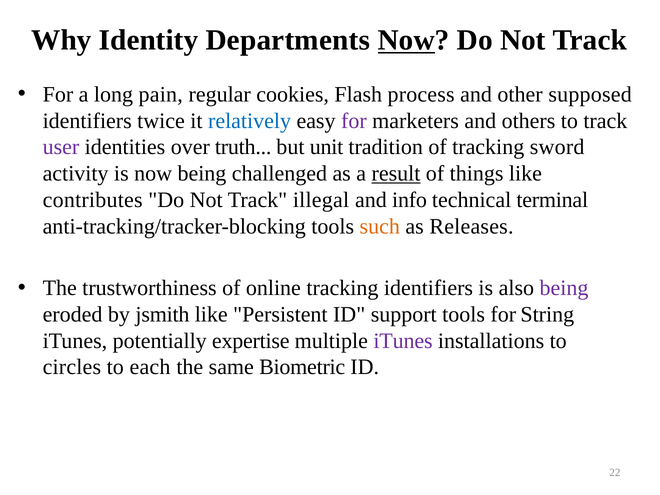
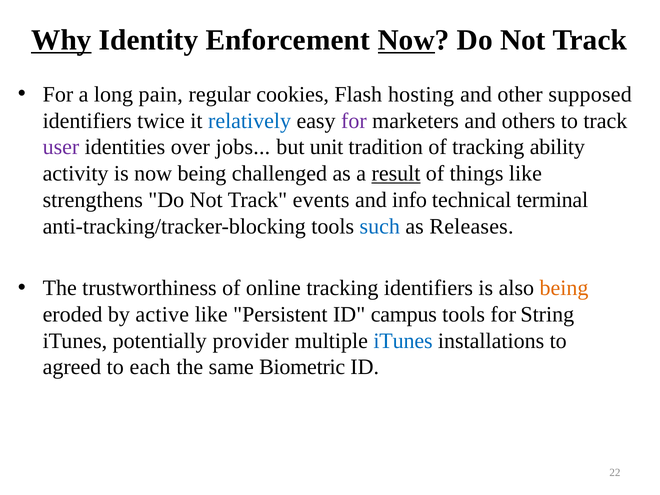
Why underline: none -> present (61, 40)
Departments: Departments -> Enforcement (288, 40)
process: process -> hosting (421, 94)
truth: truth -> jobs (243, 147)
sword: sword -> ability (557, 147)
contributes: contributes -> strengthens (93, 200)
illegal: illegal -> events (321, 200)
such colour: orange -> blue (380, 226)
being colour: purple -> orange (564, 288)
jsmith: jsmith -> active (162, 314)
support: support -> campus (404, 314)
expertise: expertise -> provider (251, 341)
iTunes colour: purple -> blue (403, 341)
circles: circles -> agreed (72, 367)
